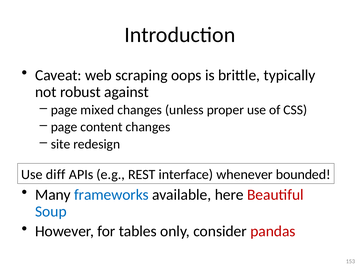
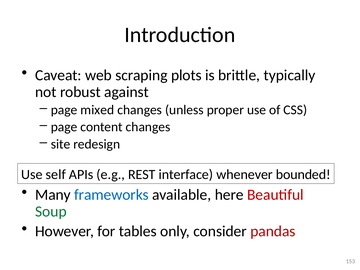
oops: oops -> plots (186, 75)
diff: diff -> self (56, 174)
Soup colour: blue -> green (51, 212)
